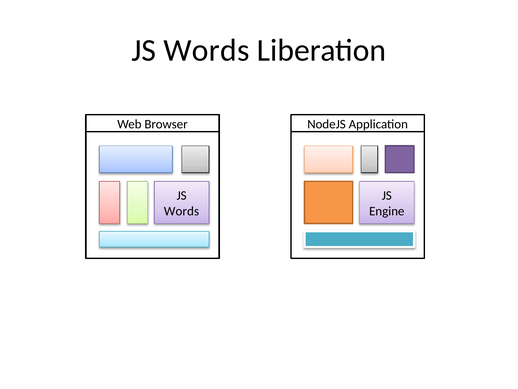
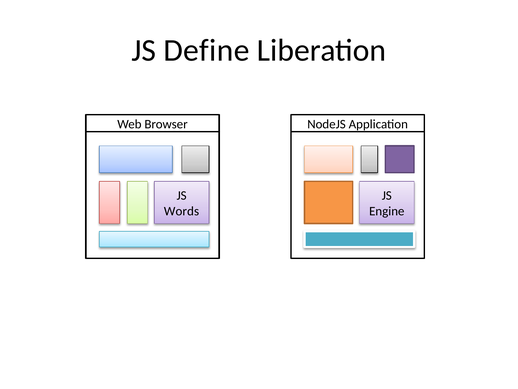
Words: Words -> Define (206, 50)
